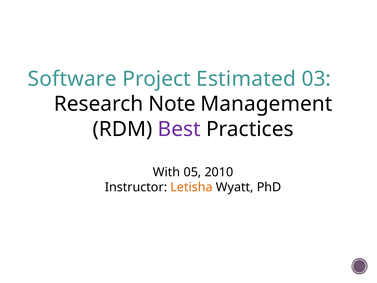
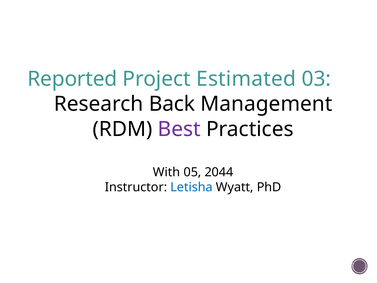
Software: Software -> Reported (72, 79)
Note: Note -> Back (172, 104)
2010: 2010 -> 2044 (219, 172)
Letisha colour: orange -> blue (192, 187)
